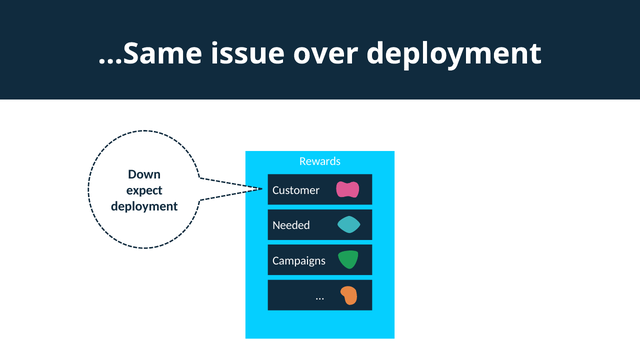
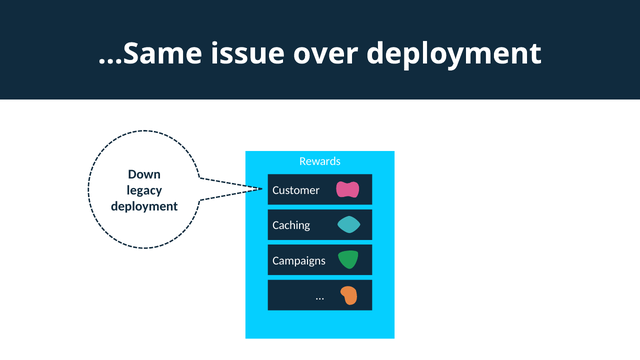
expect: expect -> legacy (144, 190)
Needed: Needed -> Caching (291, 225)
